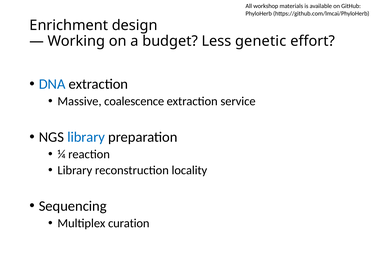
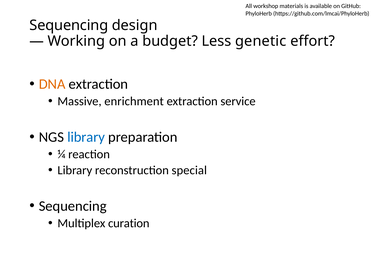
Enrichment: Enrichment -> Sequencing (69, 25)
DNA colour: blue -> orange (52, 84)
coalescence: coalescence -> enrichment (134, 102)
locality: locality -> special (189, 171)
